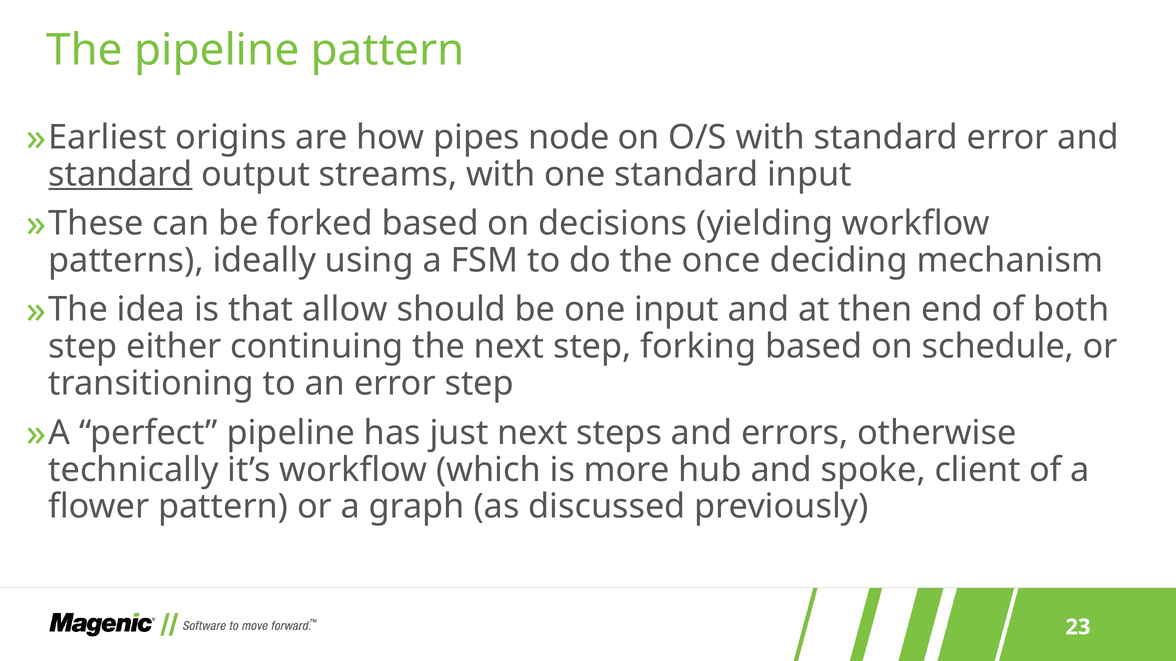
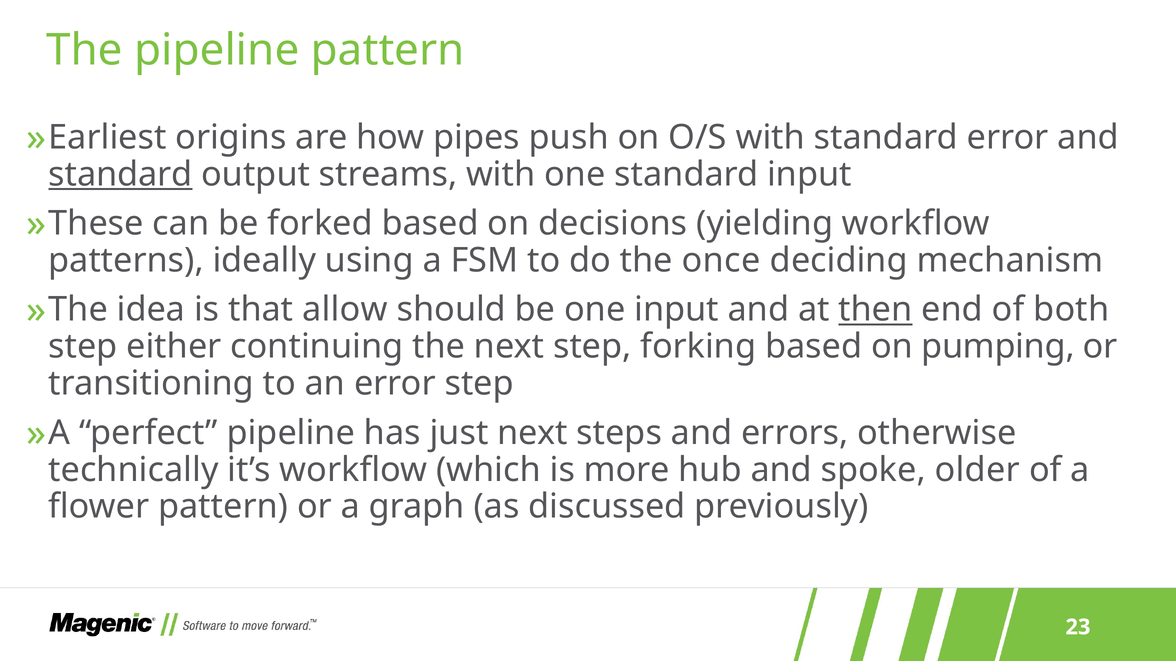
node: node -> push (569, 137)
then underline: none -> present (876, 310)
schedule: schedule -> pumping (998, 347)
client: client -> older (977, 470)
